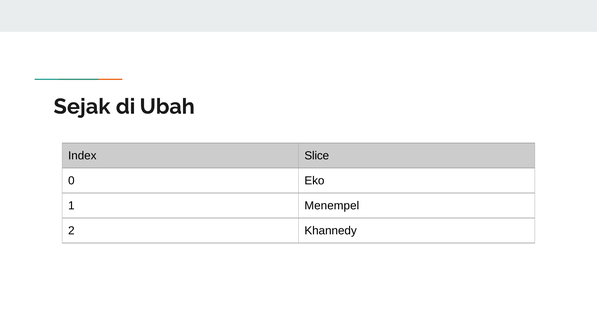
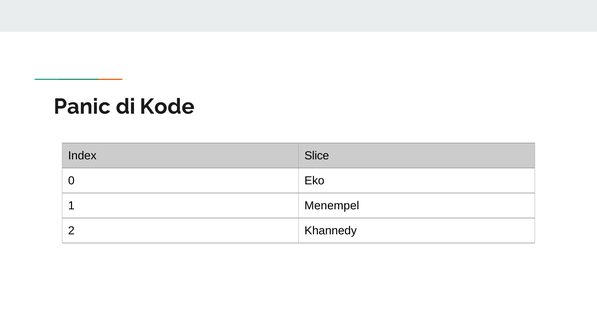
Sejak: Sejak -> Panic (82, 107)
Ubah: Ubah -> Kode (167, 107)
